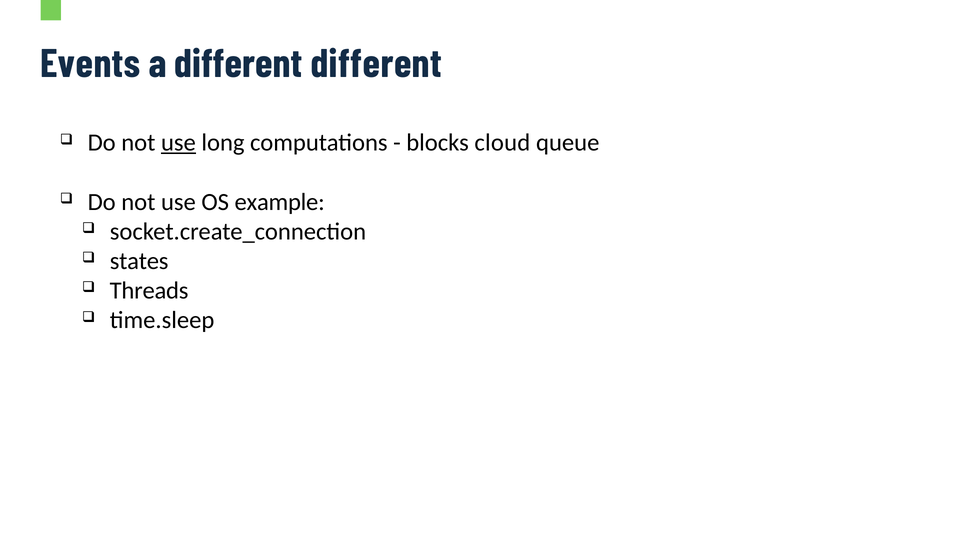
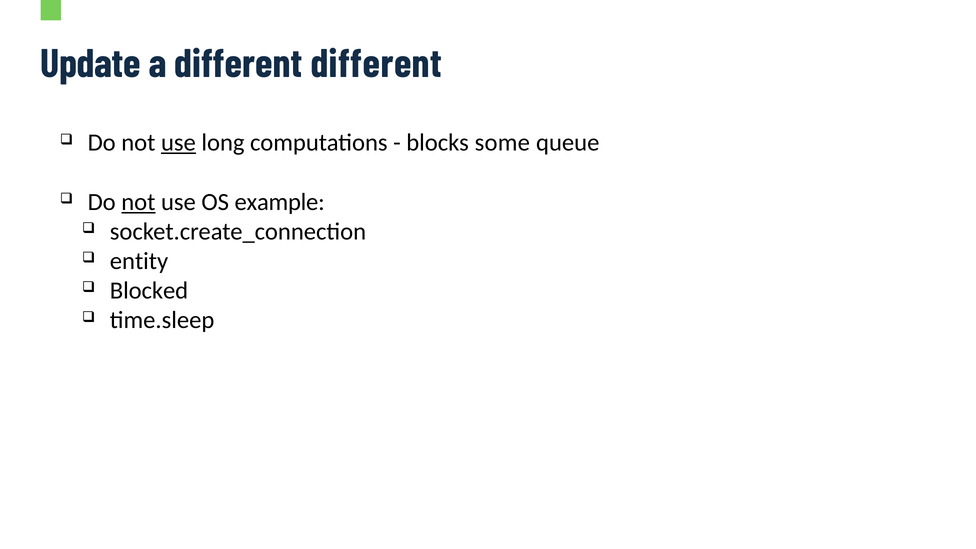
Events: Events -> Update (90, 64)
cloud: cloud -> some (502, 143)
not underline: none -> present (138, 202)
states: states -> entity (139, 261)
Threads: Threads -> Blocked (149, 291)
